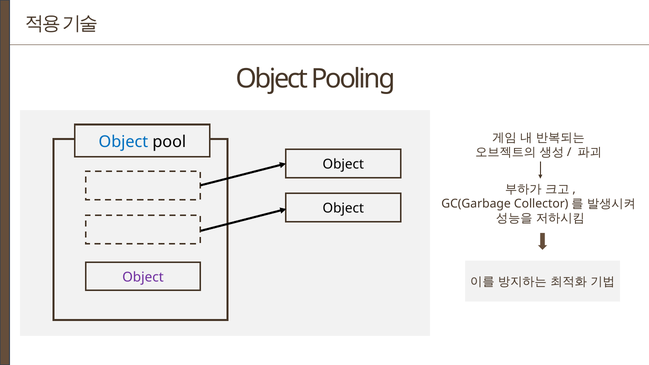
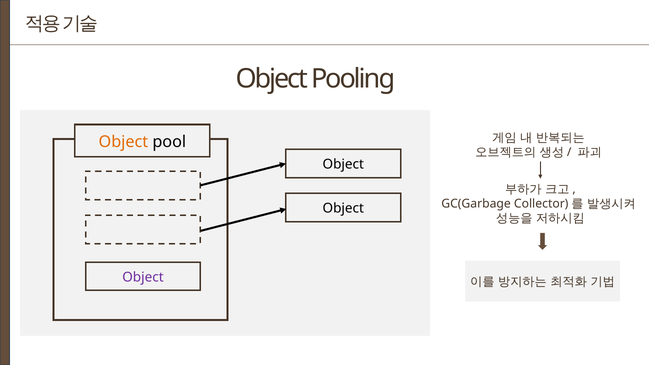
Object colour: blue -> orange (123, 142)
